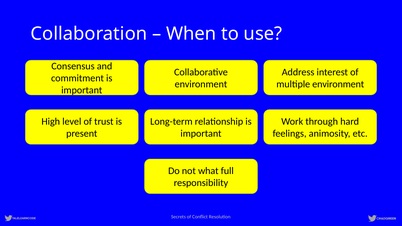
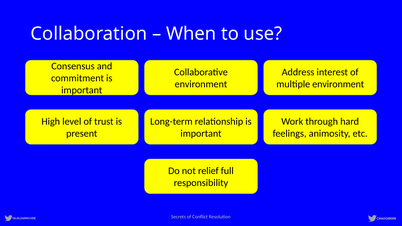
what: what -> relief (208, 171)
